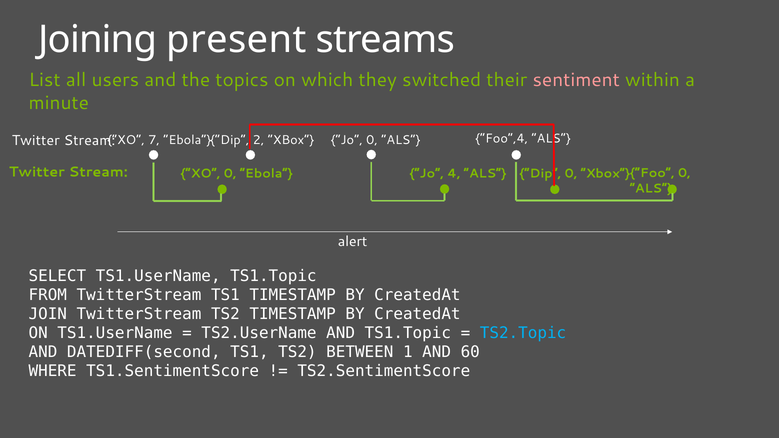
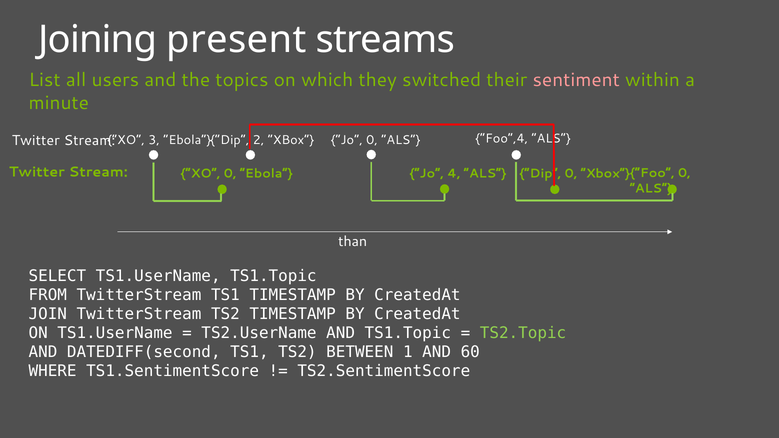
7: 7 -> 3 (154, 140)
alert: alert -> than (353, 242)
TS2.Topic colour: light blue -> light green (523, 333)
